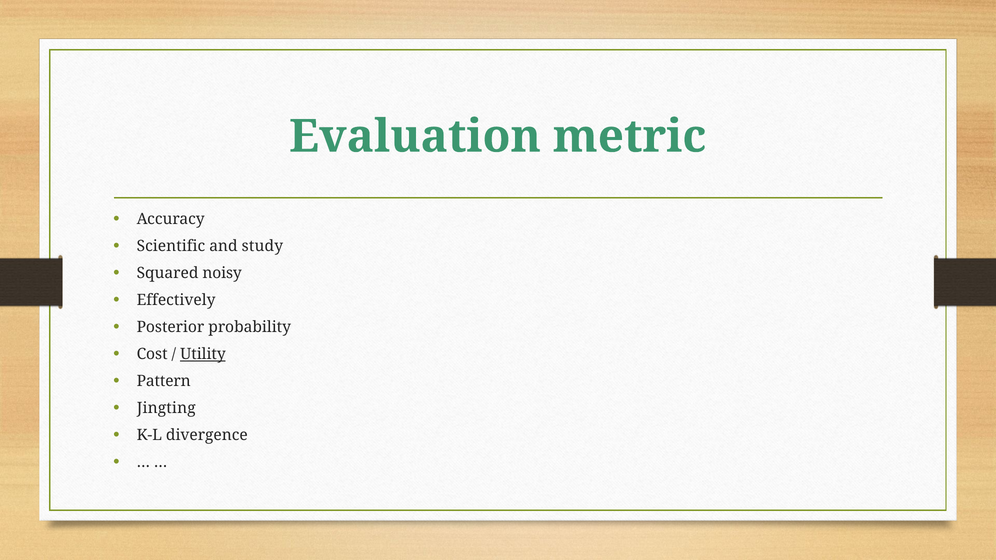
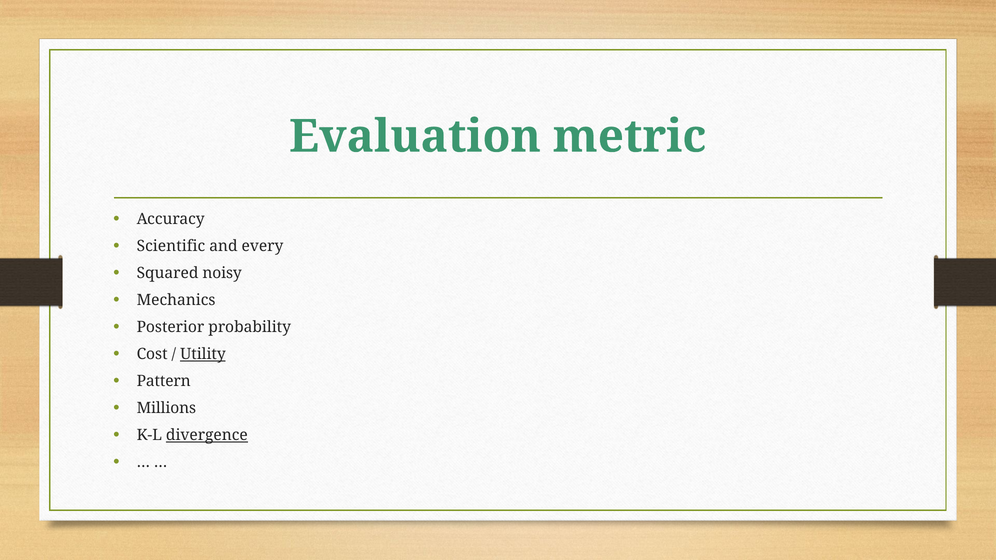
study: study -> every (262, 246)
Effectively: Effectively -> Mechanics (176, 300)
Jingting: Jingting -> Millions (166, 408)
divergence underline: none -> present (207, 435)
